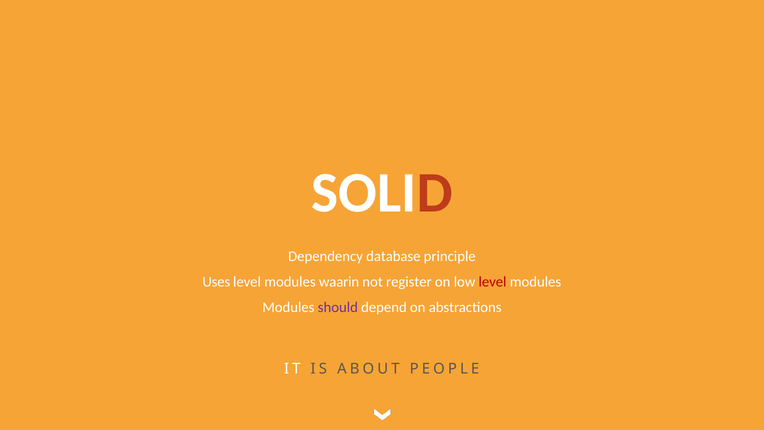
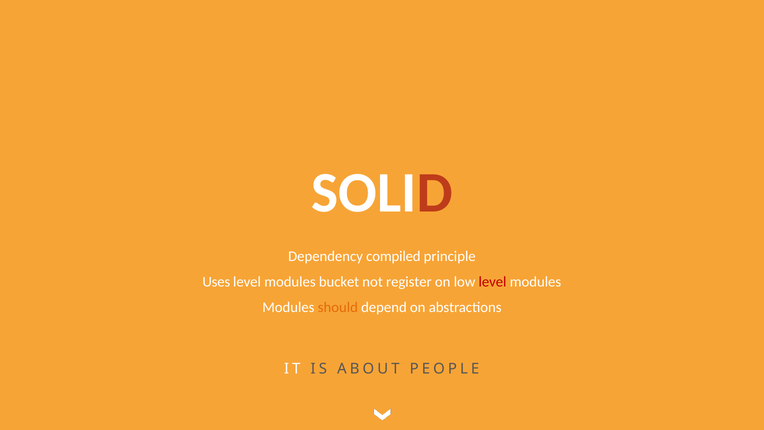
database: database -> compiled (393, 256)
waarin: waarin -> bucket (339, 282)
should colour: purple -> orange (338, 307)
